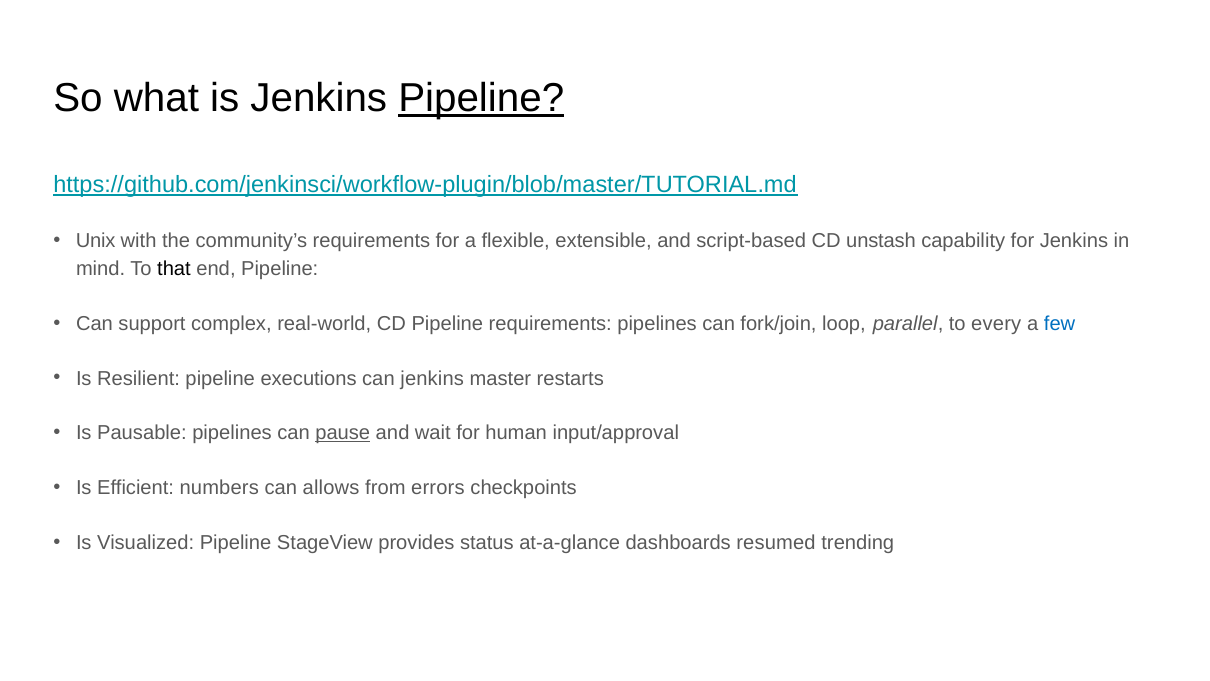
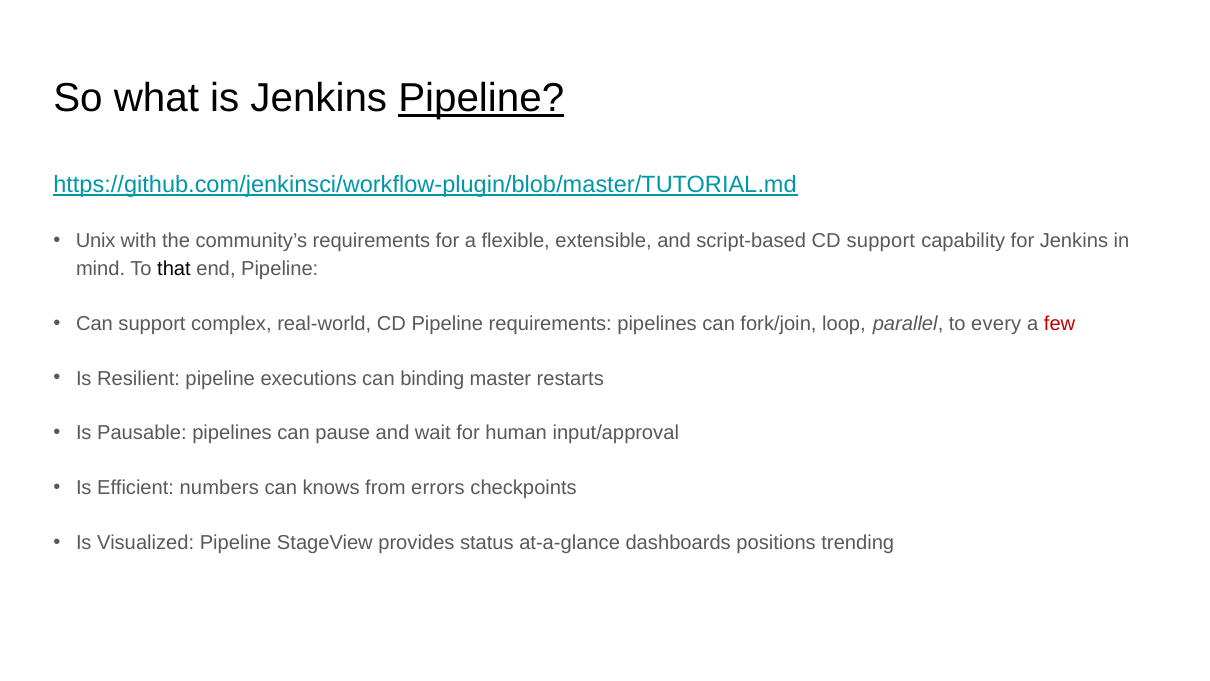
CD unstash: unstash -> support (881, 241)
few colour: blue -> red (1060, 324)
can jenkins: jenkins -> binding (432, 378)
pause underline: present -> none (343, 433)
allows: allows -> knows (331, 488)
resumed: resumed -> positions (776, 542)
